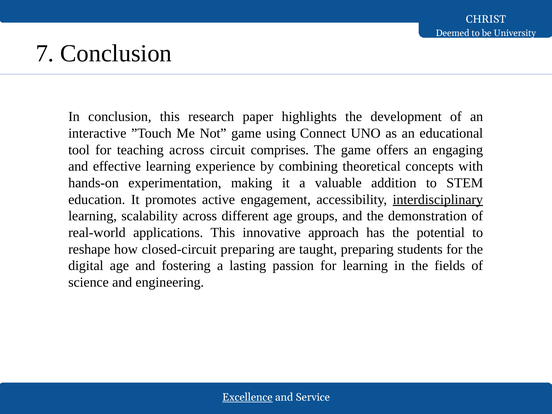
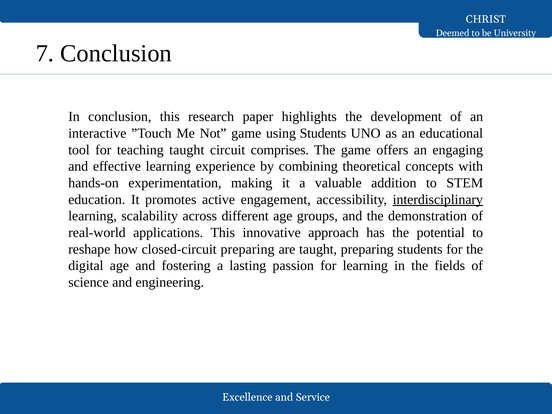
using Connect: Connect -> Students (323, 133)
teaching across: across -> taught (187, 150)
Excellence underline: present -> none (247, 397)
